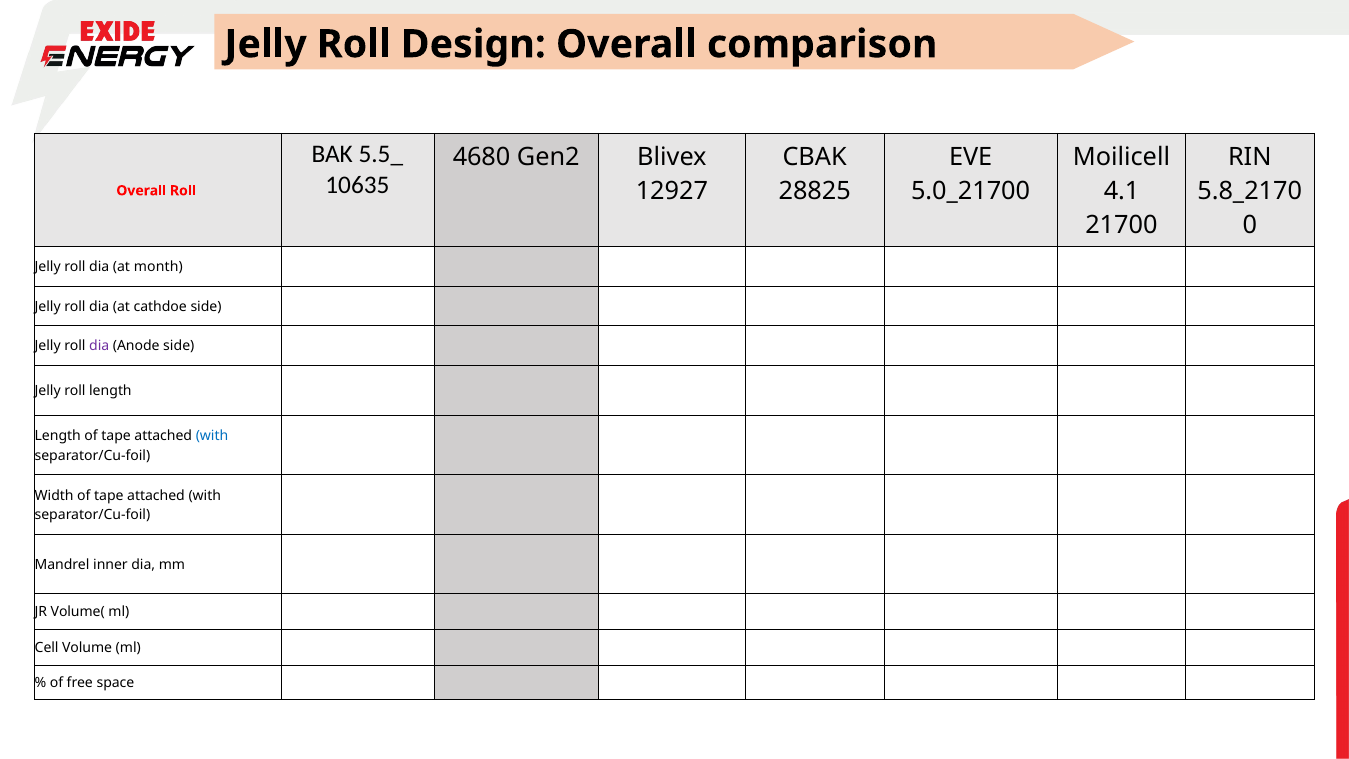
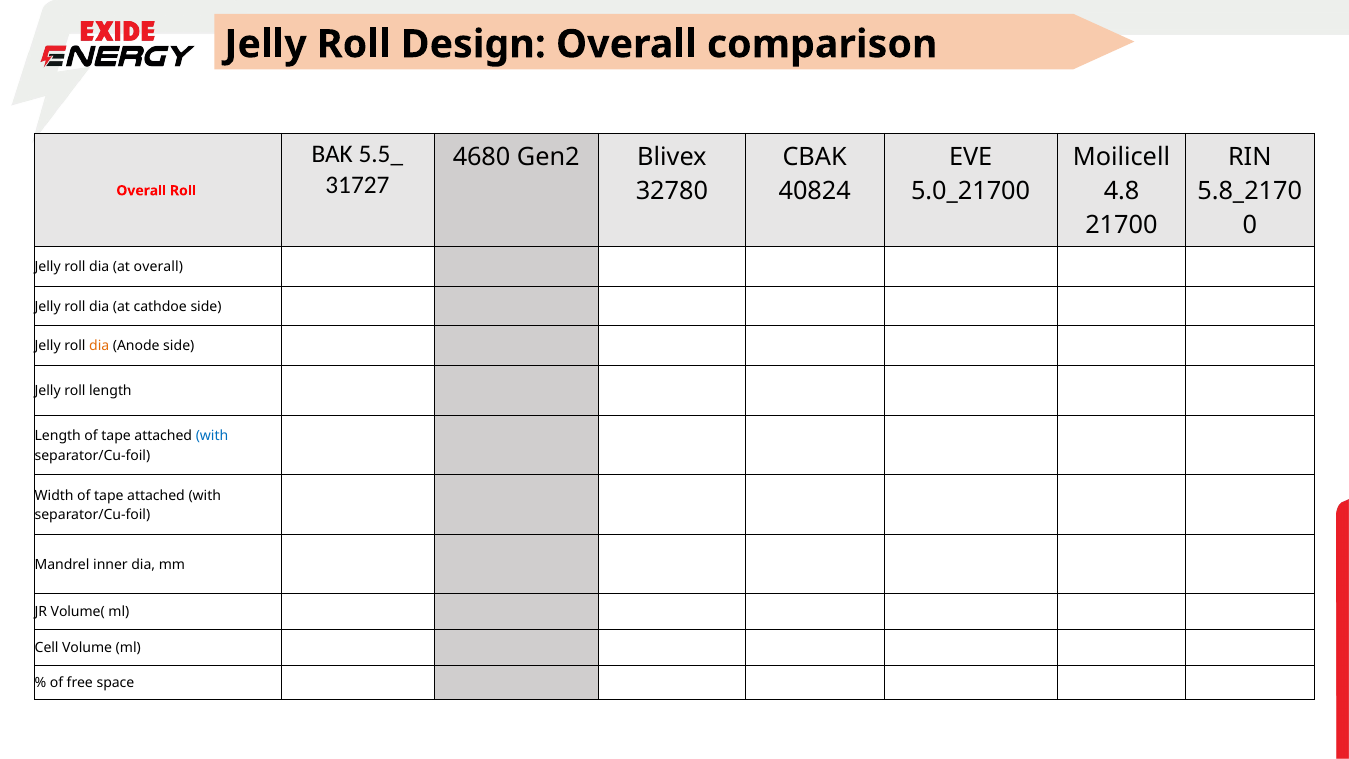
10635: 10635 -> 31727 (357, 185)
12927: 12927 -> 32780 (672, 191)
28825: 28825 -> 40824 (815, 191)
4.1: 4.1 -> 4.8 (1122, 191)
at month: month -> overall (158, 267)
dia colour: purple -> orange (99, 346)
